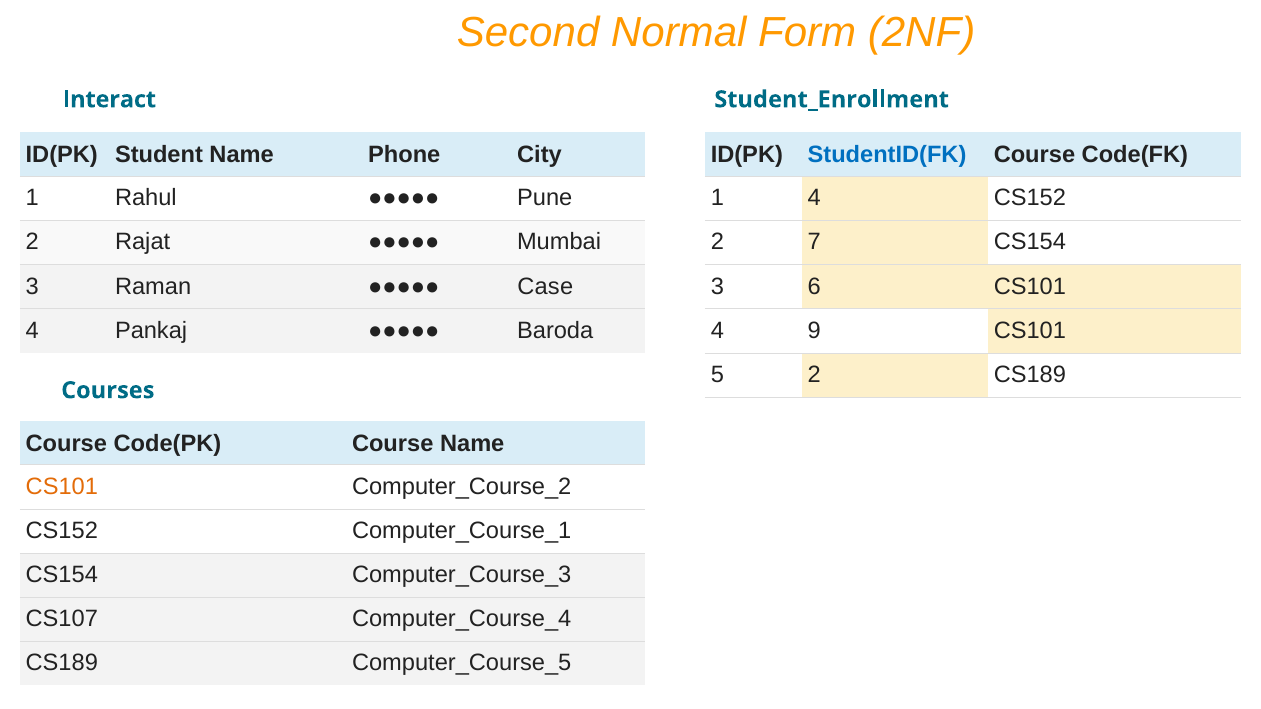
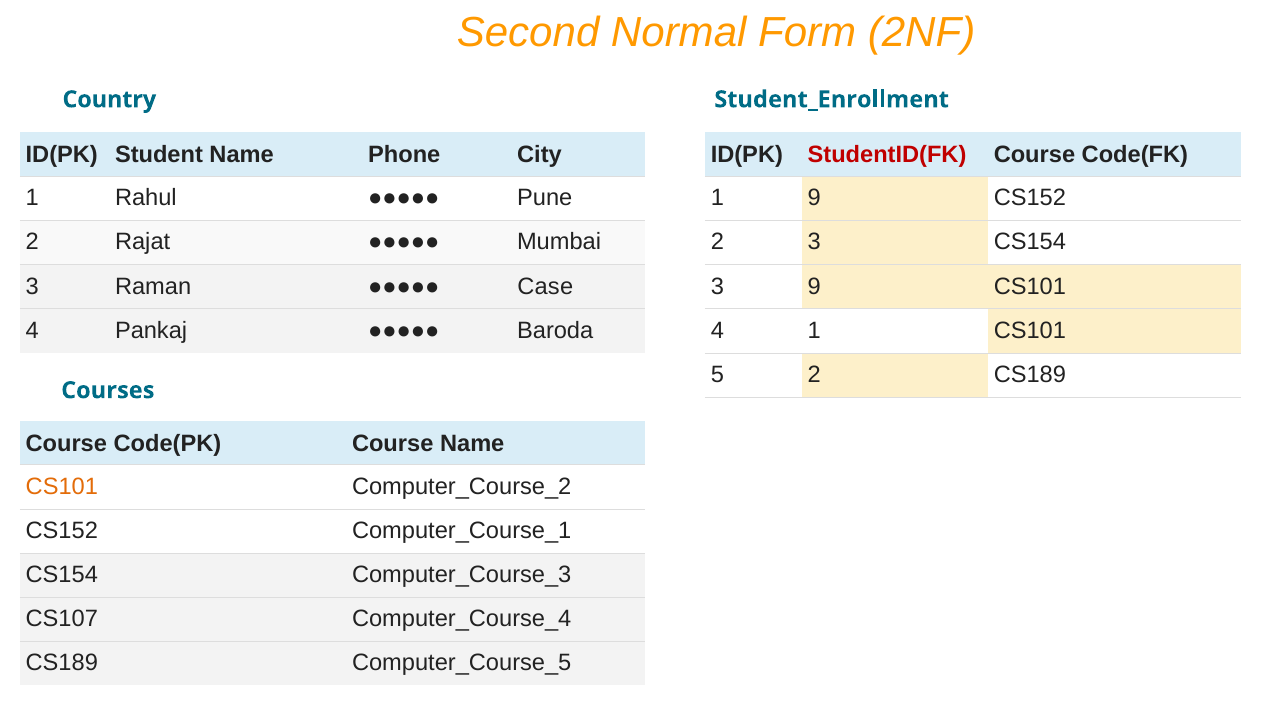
Interact: Interact -> Country (109, 100)
StudentID(FK colour: blue -> red (887, 155)
1 4: 4 -> 9 (814, 198)
2 7: 7 -> 3 (814, 242)
3 6: 6 -> 9 (814, 286)
4 9: 9 -> 1 (814, 330)
